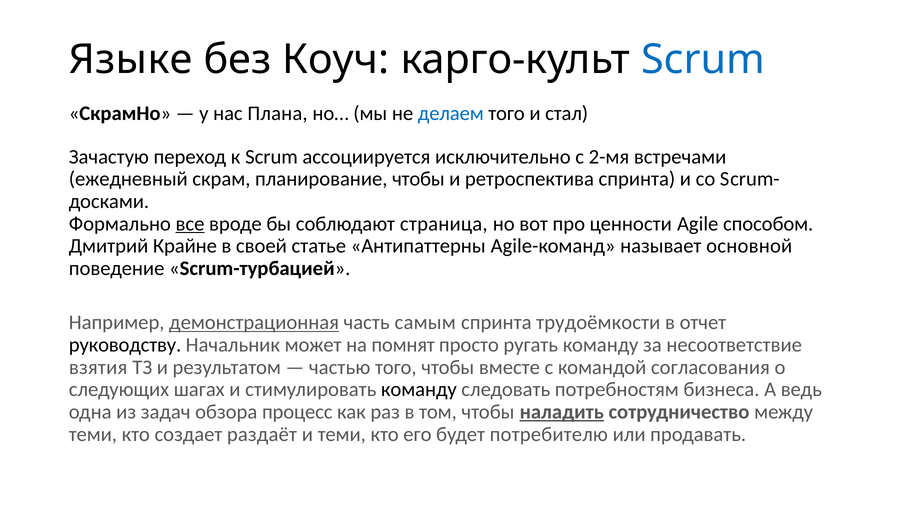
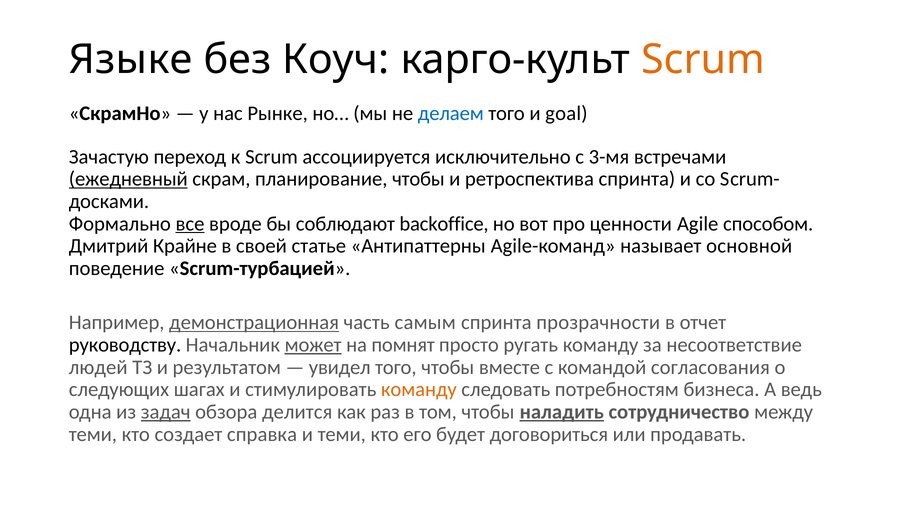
Scrum colour: blue -> orange (703, 60)
Плана: Плана -> Рынке (278, 114)
стал: стал -> goal (566, 114)
2-мя: 2-мя -> 3-мя (609, 157)
ежедневный underline: none -> present (128, 179)
страница: страница -> backoffice (444, 224)
трудоёмкости: трудоёмкости -> прозрачности (598, 322)
может underline: none -> present (313, 345)
взятия: взятия -> людей (98, 367)
частью: частью -> увидел (340, 367)
команду colour: black -> orange (419, 390)
задач underline: none -> present (166, 412)
процесс: процесс -> делится (297, 412)
раздаёт: раздаёт -> справка (262, 434)
потребителю: потребителю -> договориться (549, 434)
